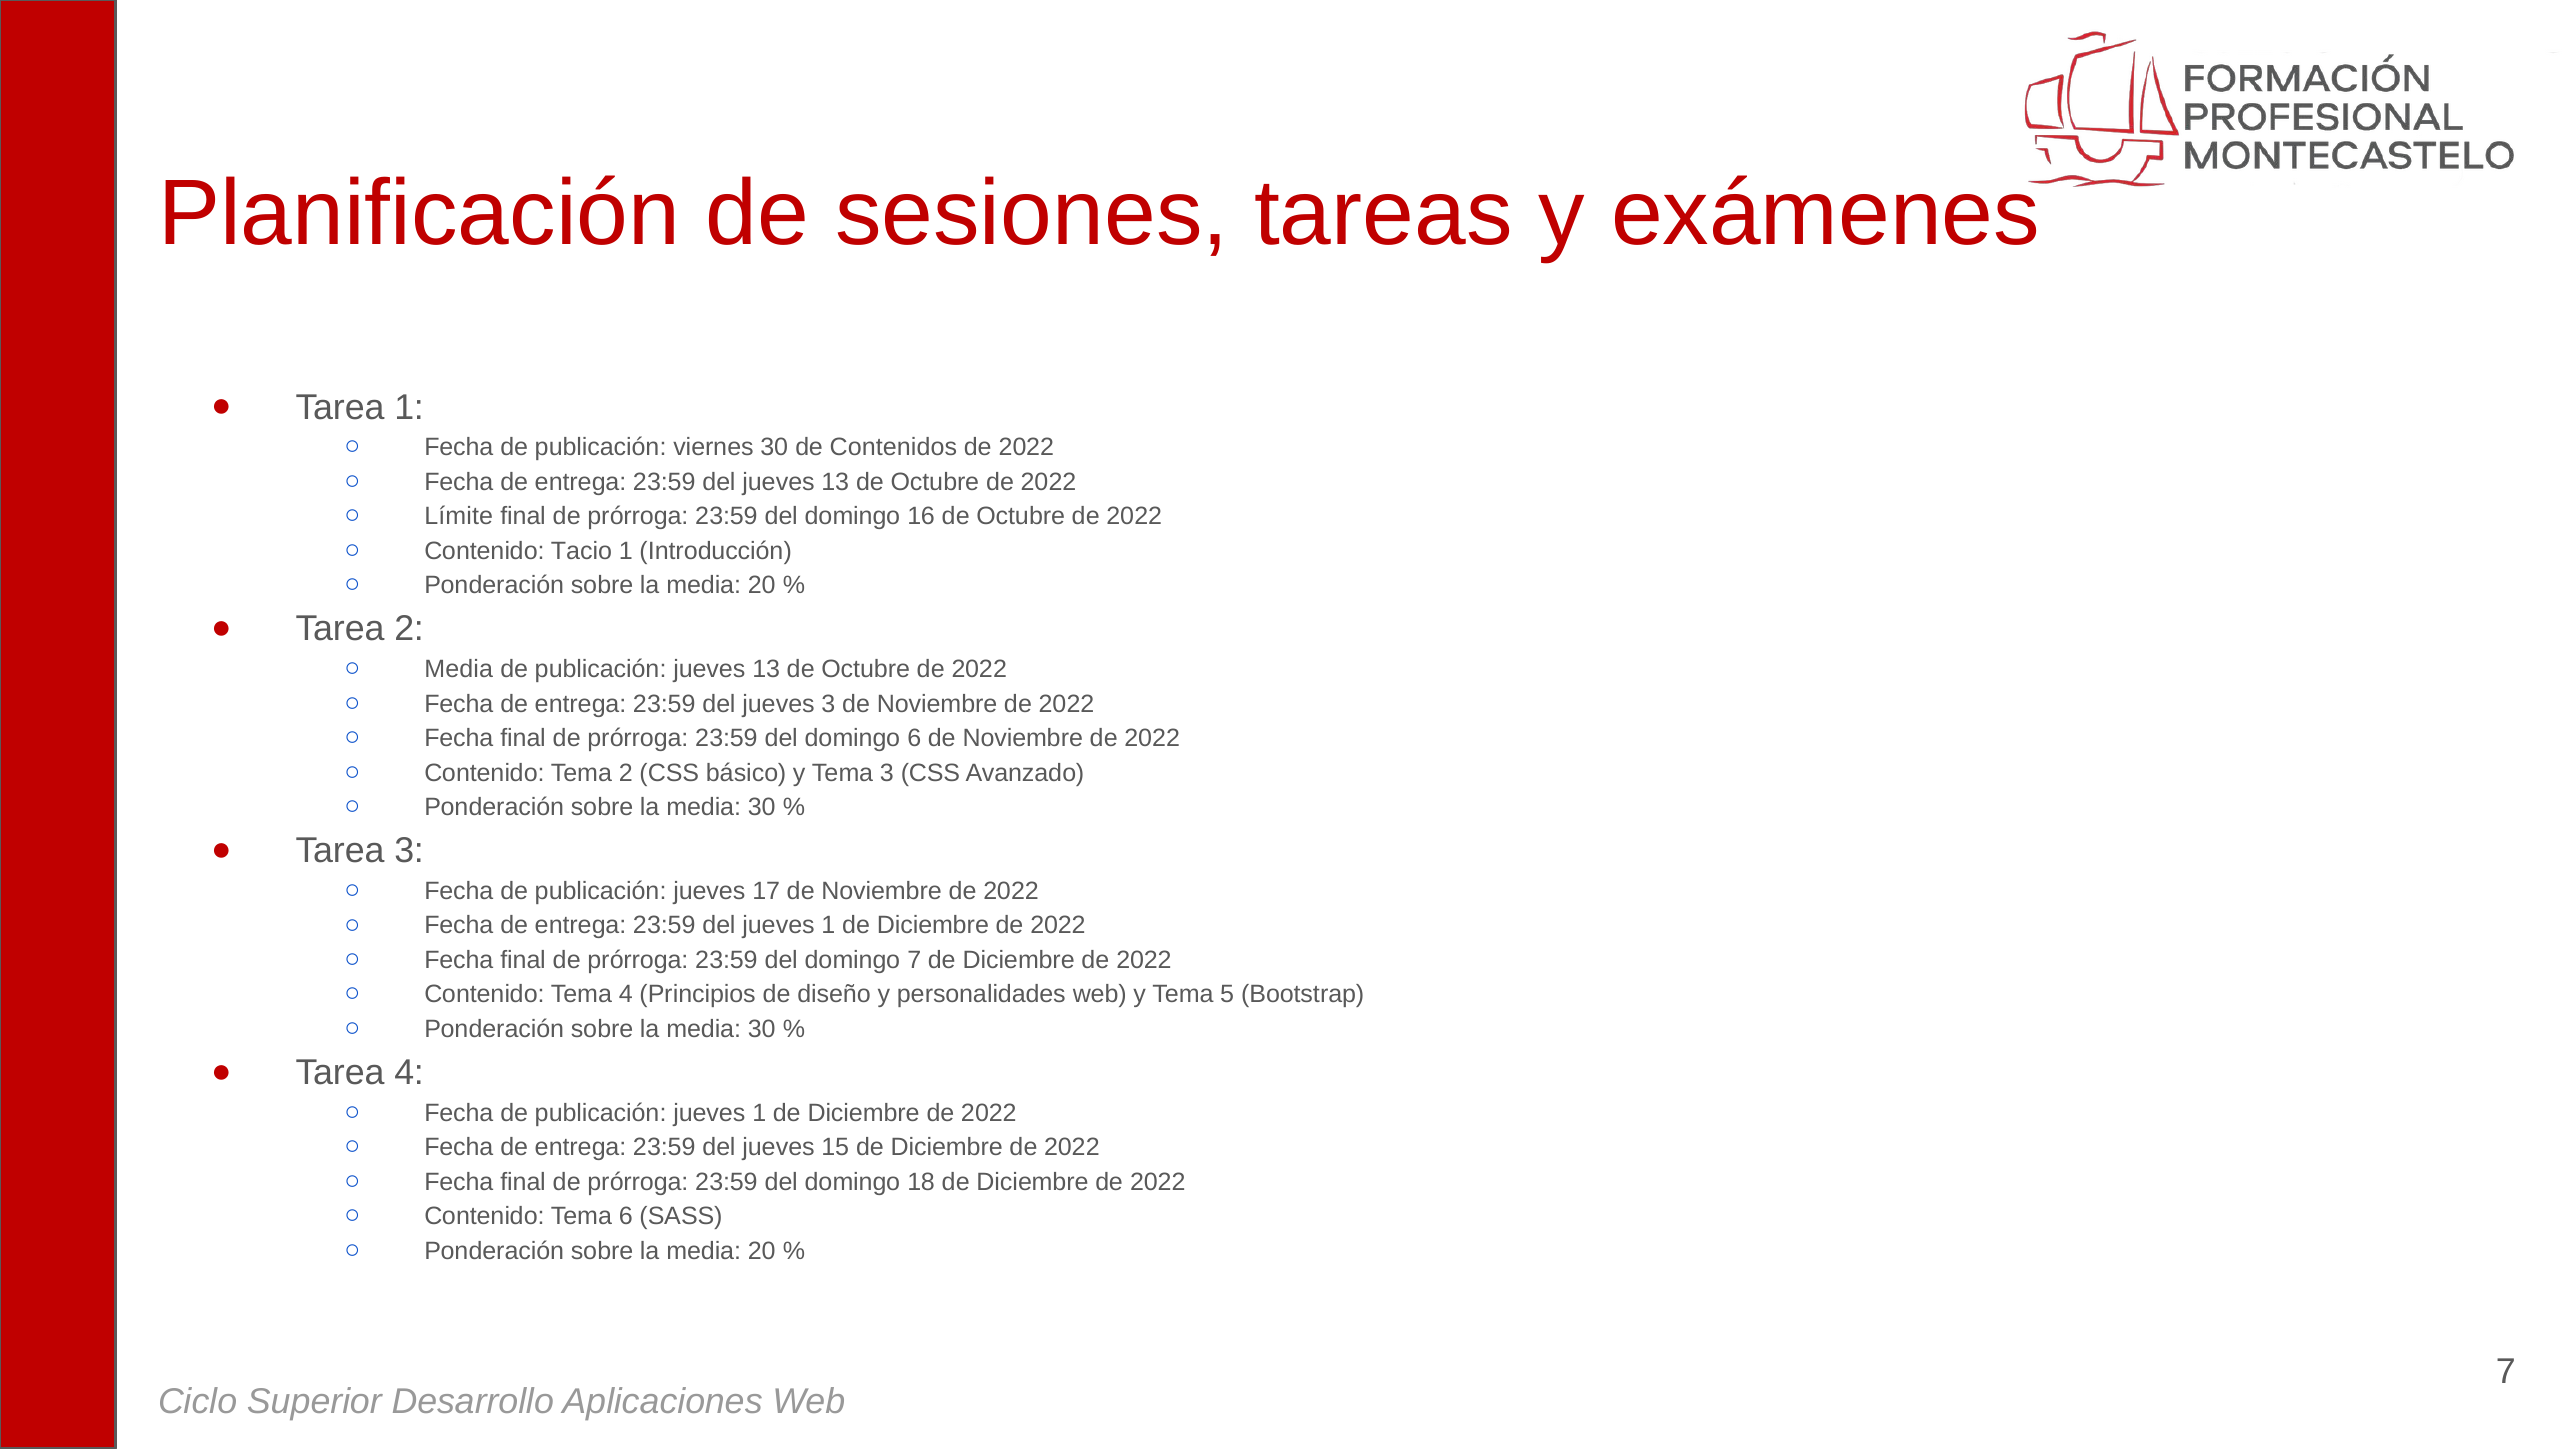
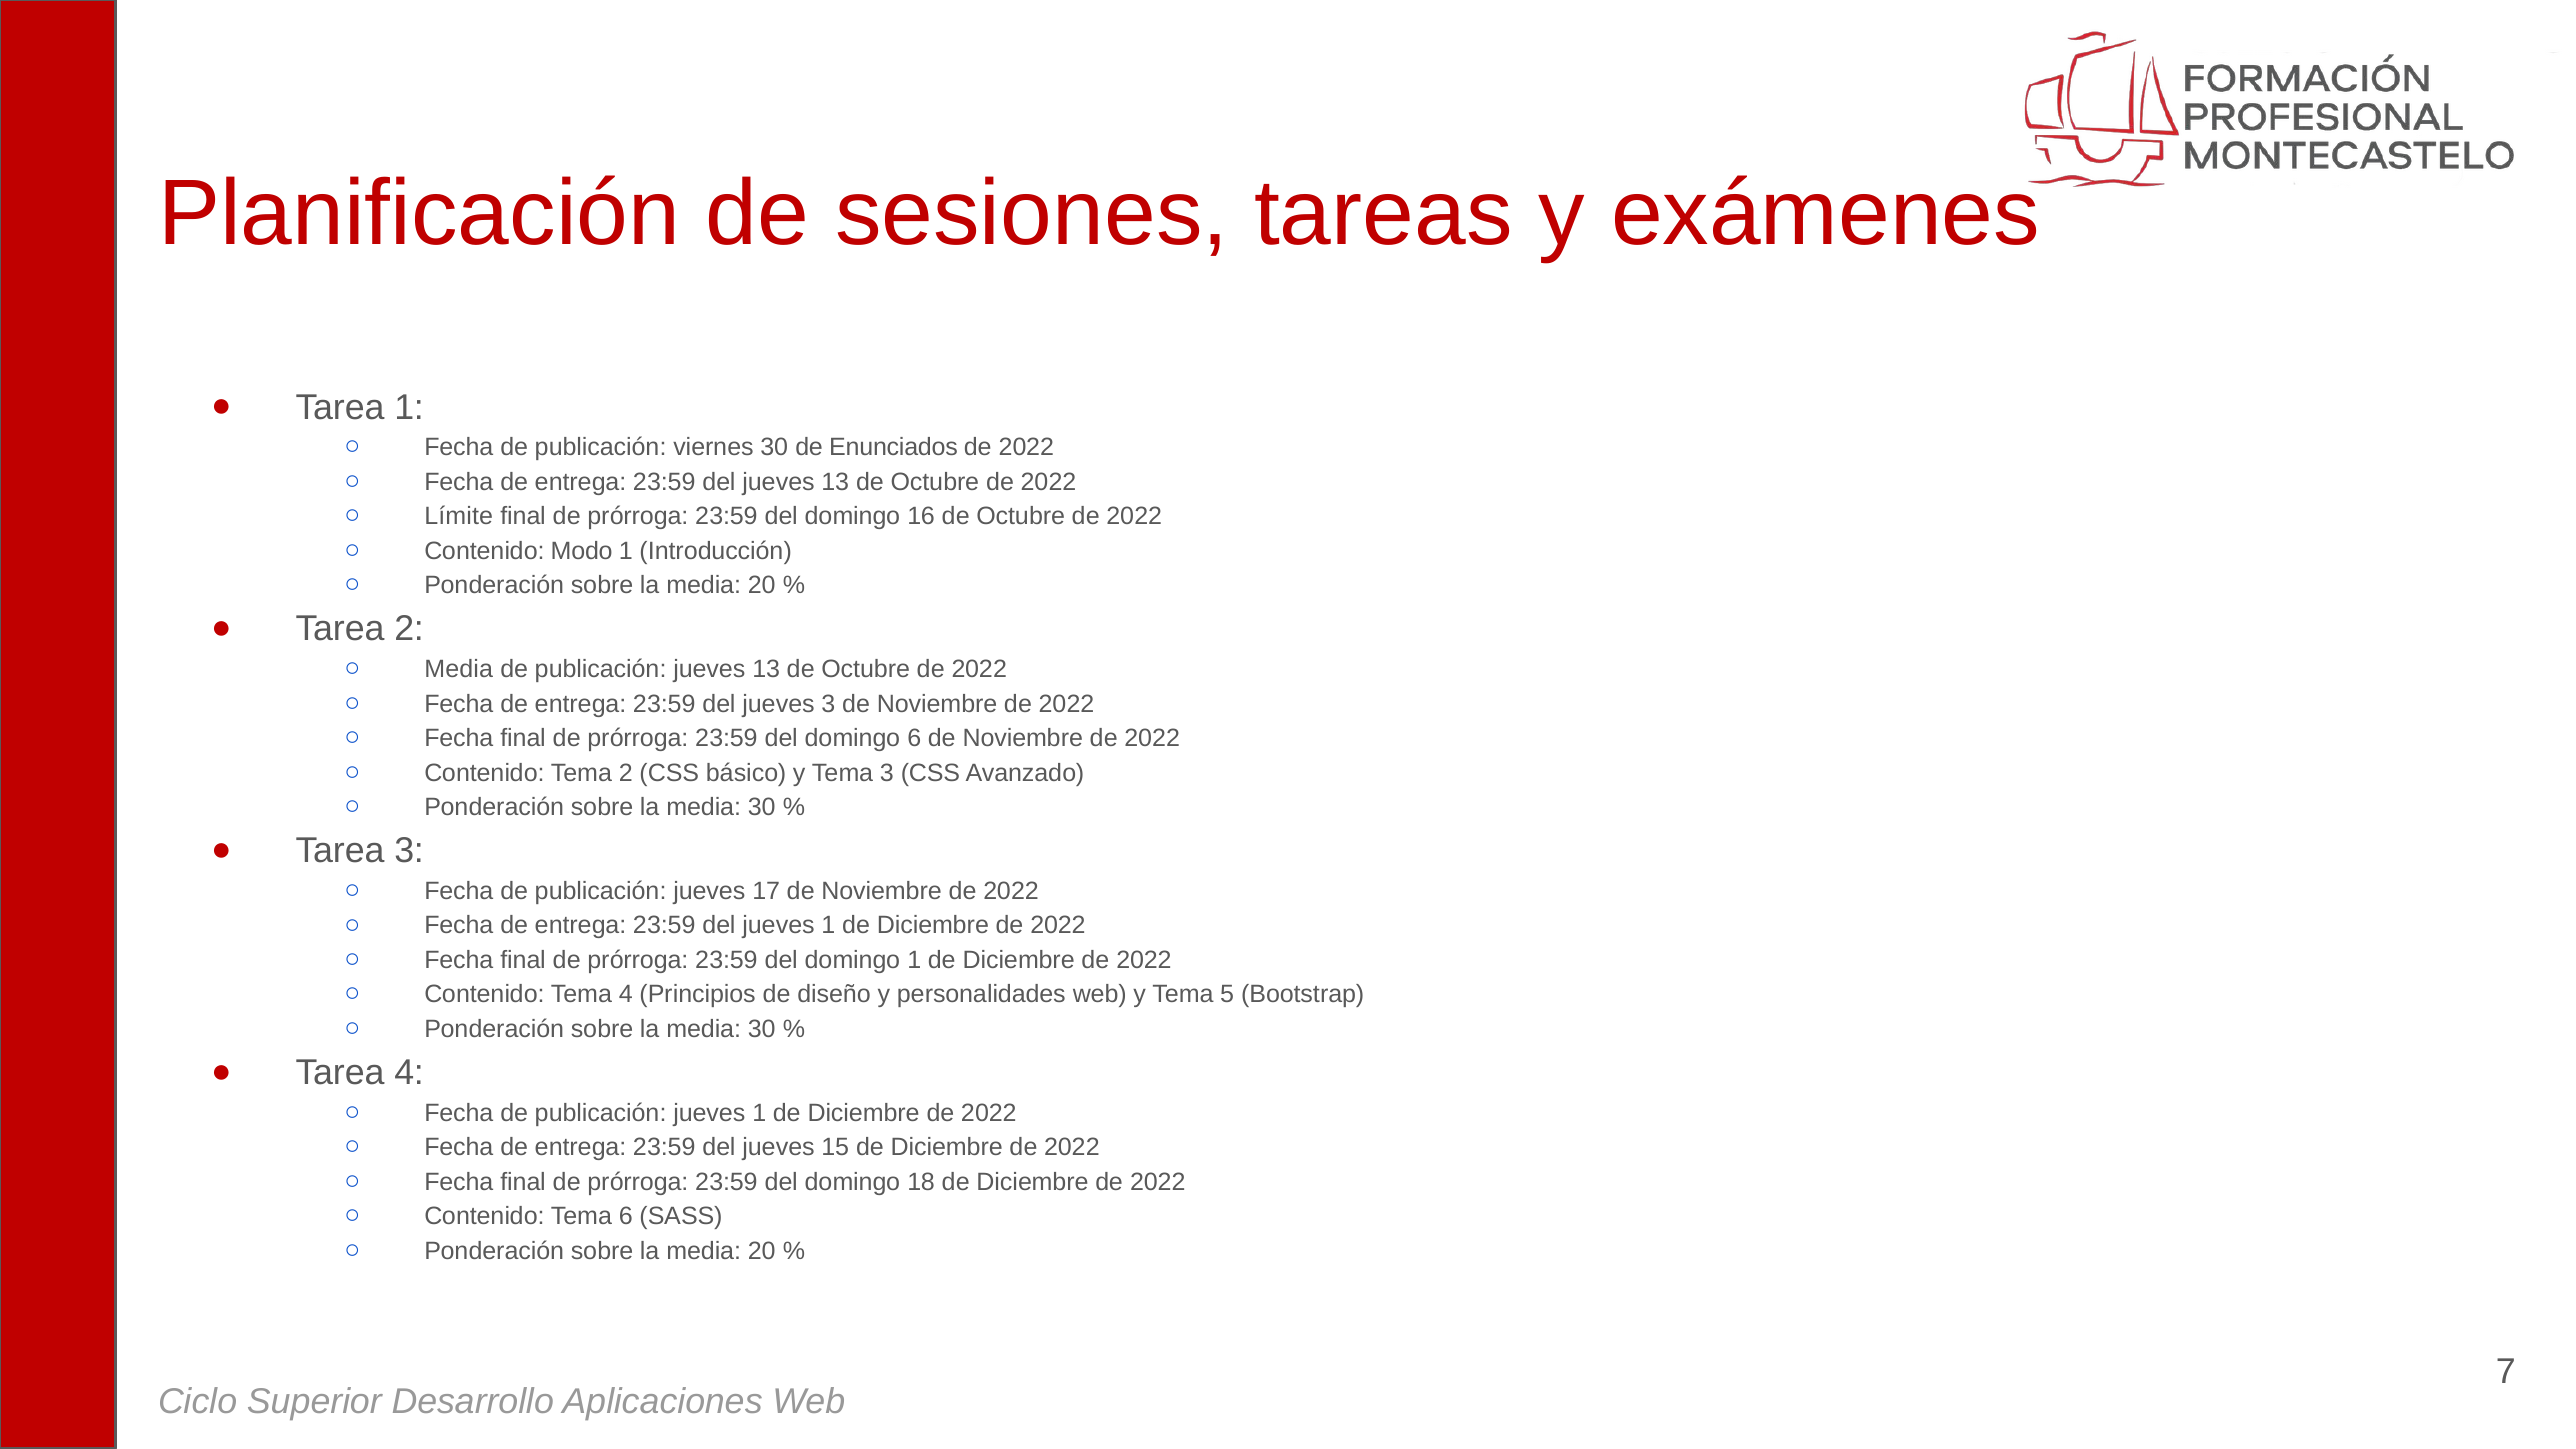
Contenidos: Contenidos -> Enunciados (894, 448)
Tacio: Tacio -> Modo (582, 551)
domingo 7: 7 -> 1 (914, 960)
